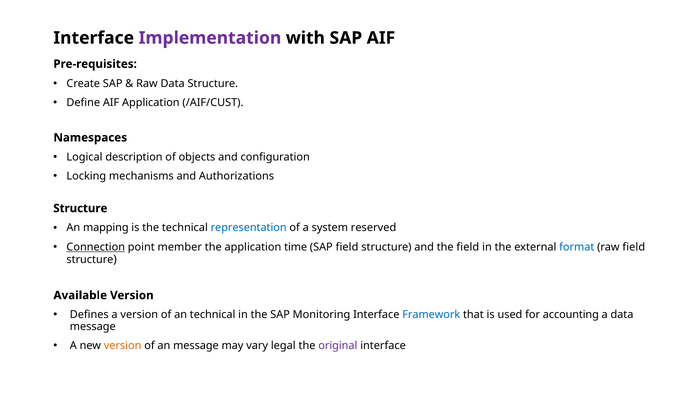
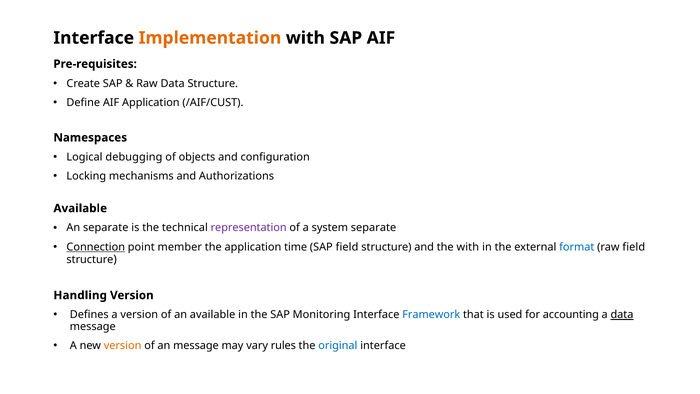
Implementation colour: purple -> orange (210, 38)
description: description -> debugging (134, 157)
Structure: Structure -> Available (80, 208)
An mapping: mapping -> separate (106, 228)
representation colour: blue -> purple (249, 228)
system reserved: reserved -> separate (374, 228)
the field: field -> with (468, 247)
Available: Available -> Handling (80, 295)
an technical: technical -> available (213, 315)
data underline: none -> present (622, 315)
legal: legal -> rules (283, 346)
original colour: purple -> blue (338, 346)
